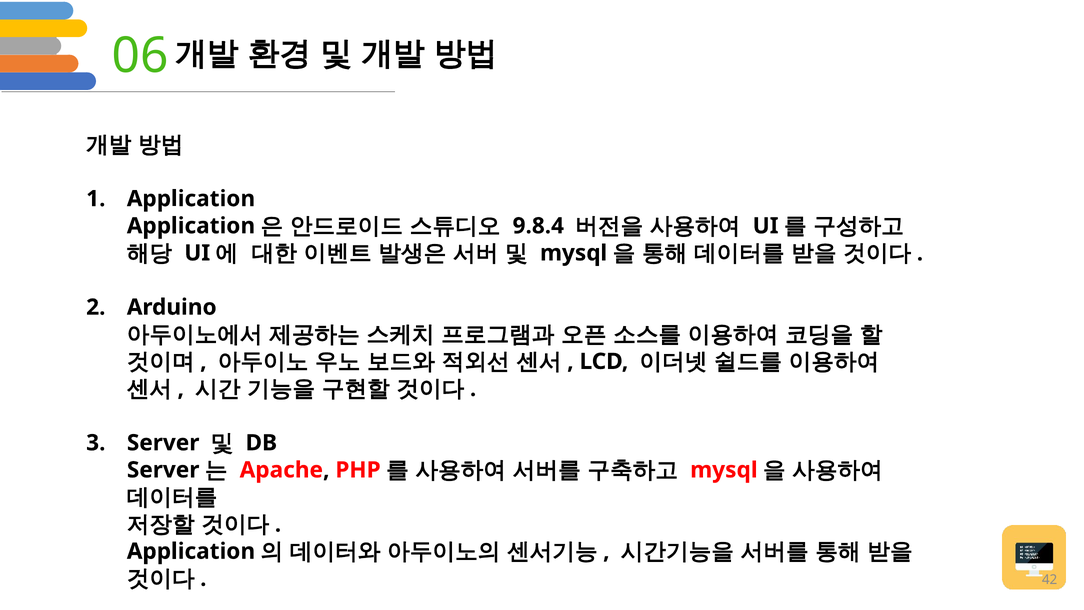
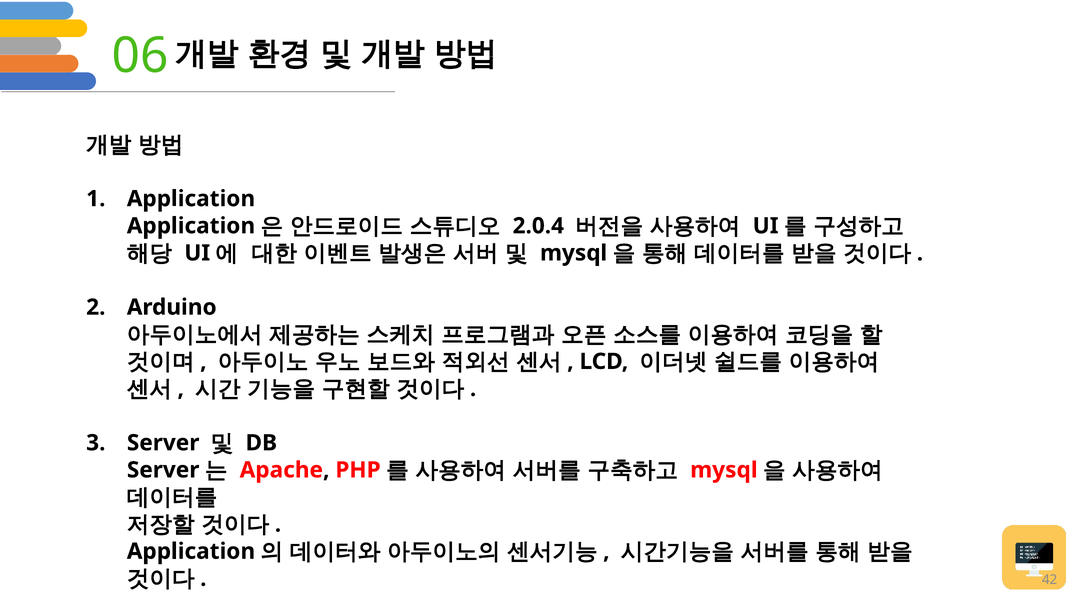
9.8.4: 9.8.4 -> 2.0.4 (538, 226)
